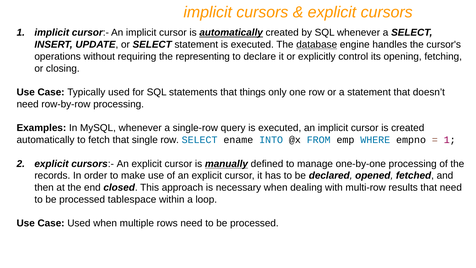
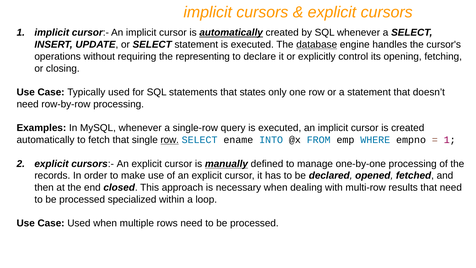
things: things -> states (253, 92)
row underline: none -> present (170, 140)
tablespace: tablespace -> specialized (132, 199)
